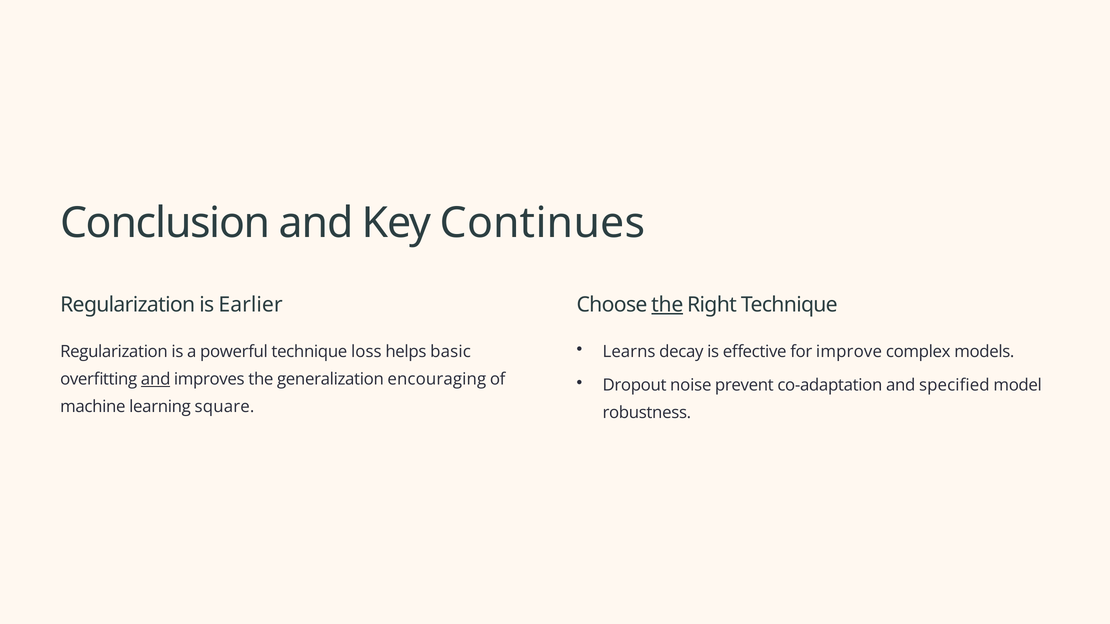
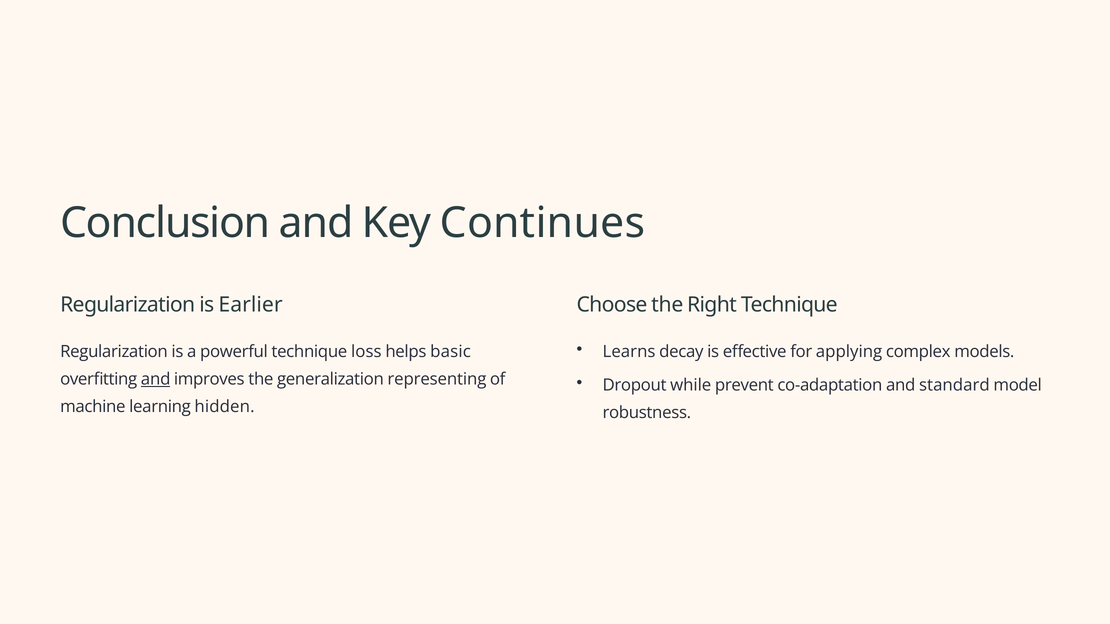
the underline: present -> none (667, 305)
improve: improve -> applying (849, 352)
encouraging: encouraging -> representing (437, 380)
noise: noise -> while (691, 386)
specified: specified -> standard (954, 386)
square: square -> hidden (225, 407)
